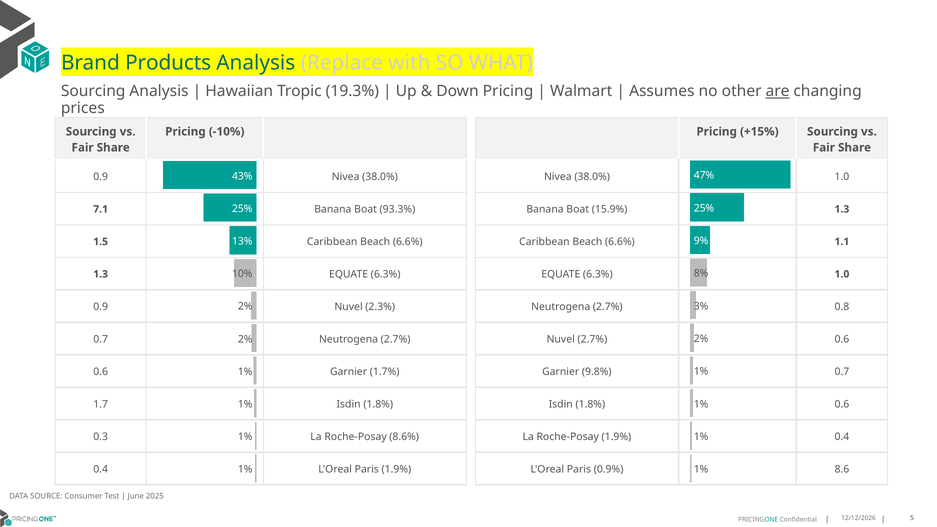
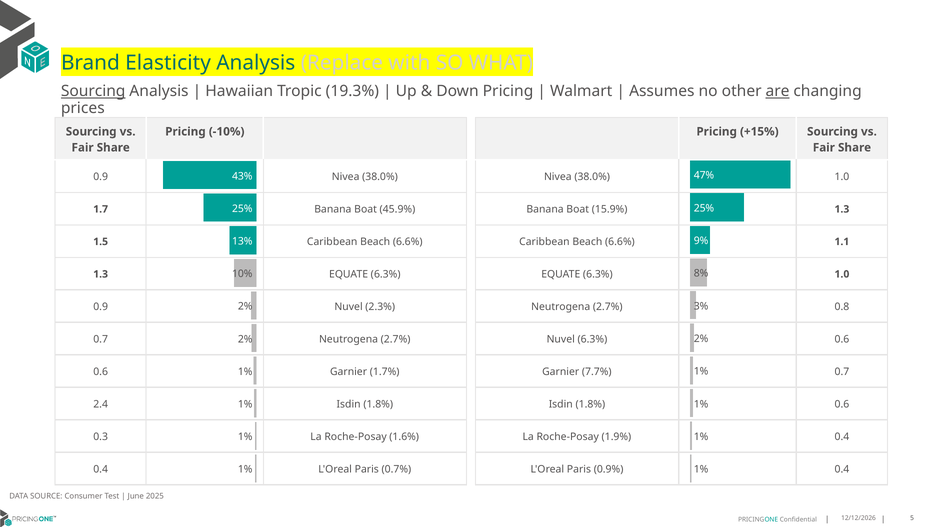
Products: Products -> Elasticity (168, 63)
Sourcing underline: none -> present (93, 91)
7.1: 7.1 -> 1.7 (101, 209)
93.3%: 93.3% -> 45.9% (397, 209)
Nuvel 2.7%: 2.7% -> 6.3% (592, 339)
9.8%: 9.8% -> 7.7% (597, 372)
1.7: 1.7 -> 2.4 (101, 404)
8.6%: 8.6% -> 1.6% (404, 437)
Paris 1.9%: 1.9% -> 0.7% (396, 469)
0.9% 8.6: 8.6 -> 0.4 (842, 469)
